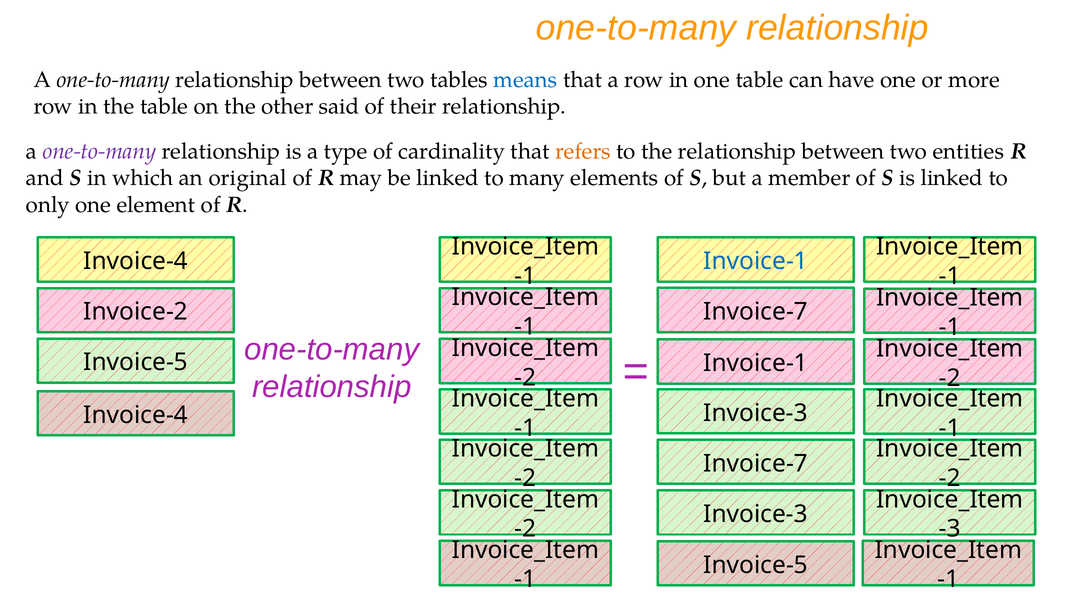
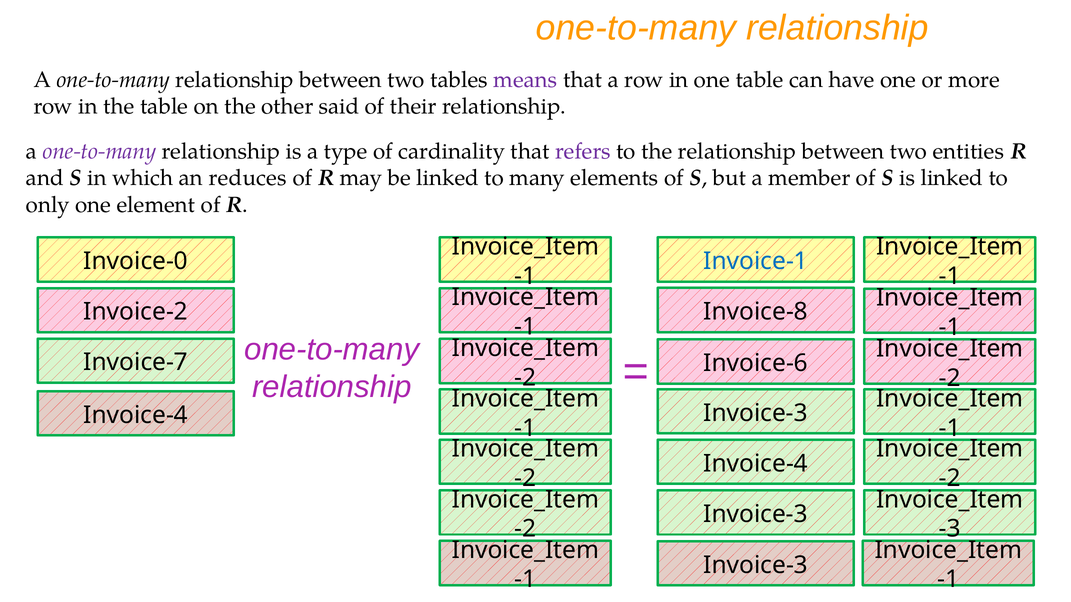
means colour: blue -> purple (525, 80)
refers colour: orange -> purple (583, 151)
original: original -> reduces (248, 178)
Invoice-4: Invoice-4 -> Invoice-0 (136, 261)
Invoice-7: Invoice-7 -> Invoice-8 (756, 312)
Invoice-5: Invoice-5 -> Invoice-7 (136, 363)
Invoice-1: Invoice-1 -> Invoice-6 (756, 363)
Invoice-7: Invoice-7 -> Invoice-4 (756, 464)
Invoice-5: Invoice-5 -> Invoice-3 (756, 565)
